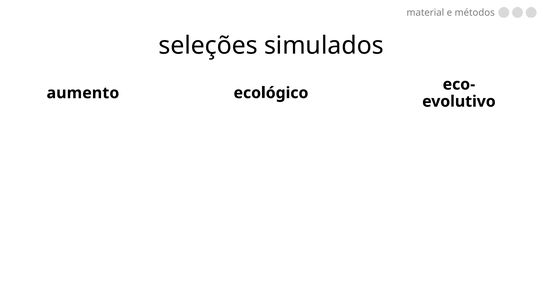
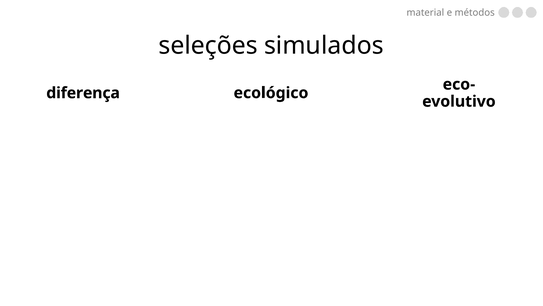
aumento: aumento -> diferença (83, 93)
